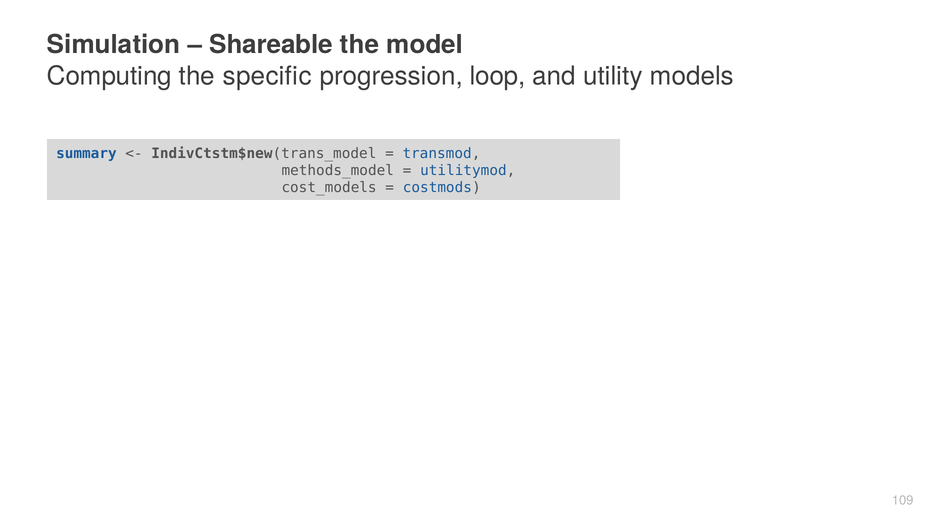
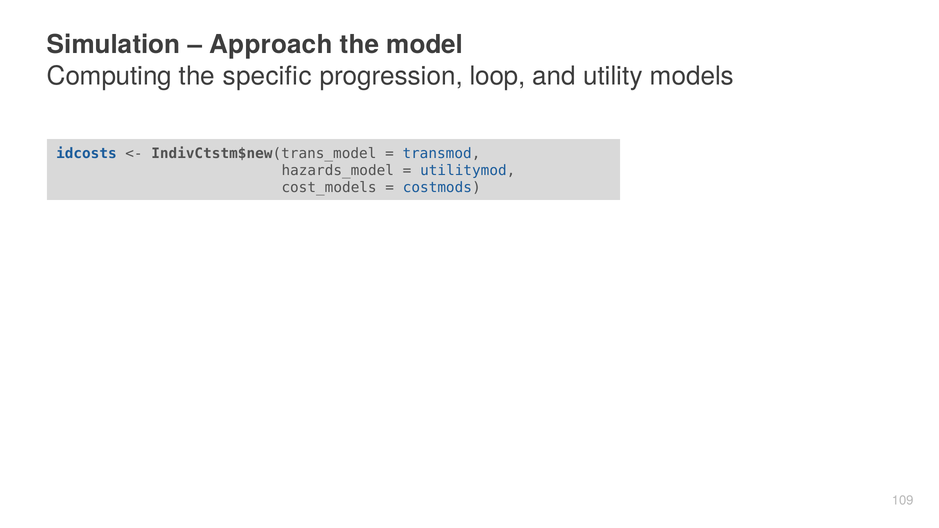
Shareable: Shareable -> Approach (271, 45)
summary: summary -> idcosts (86, 153)
methods_model: methods_model -> hazards_model (338, 171)
